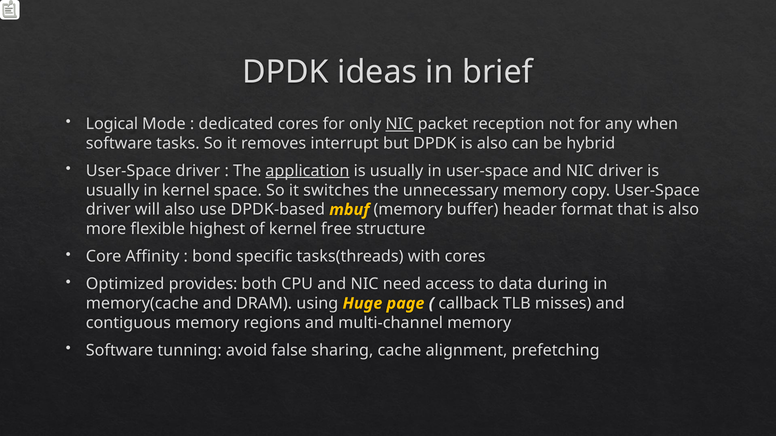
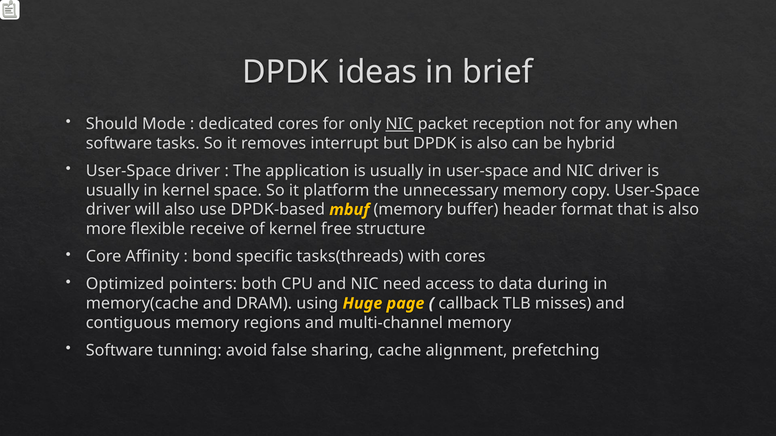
Logical: Logical -> Should (112, 124)
application underline: present -> none (307, 171)
switches: switches -> platform (336, 190)
highest: highest -> receive (217, 229)
provides: provides -> pointers (203, 284)
